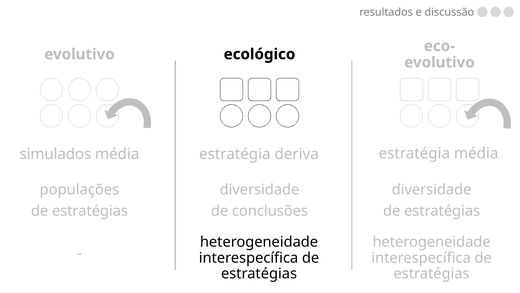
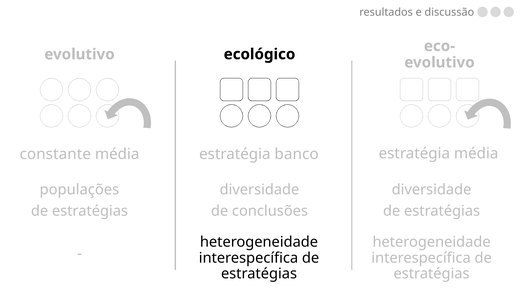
simulados: simulados -> constante (55, 154)
deriva: deriva -> banco (297, 154)
